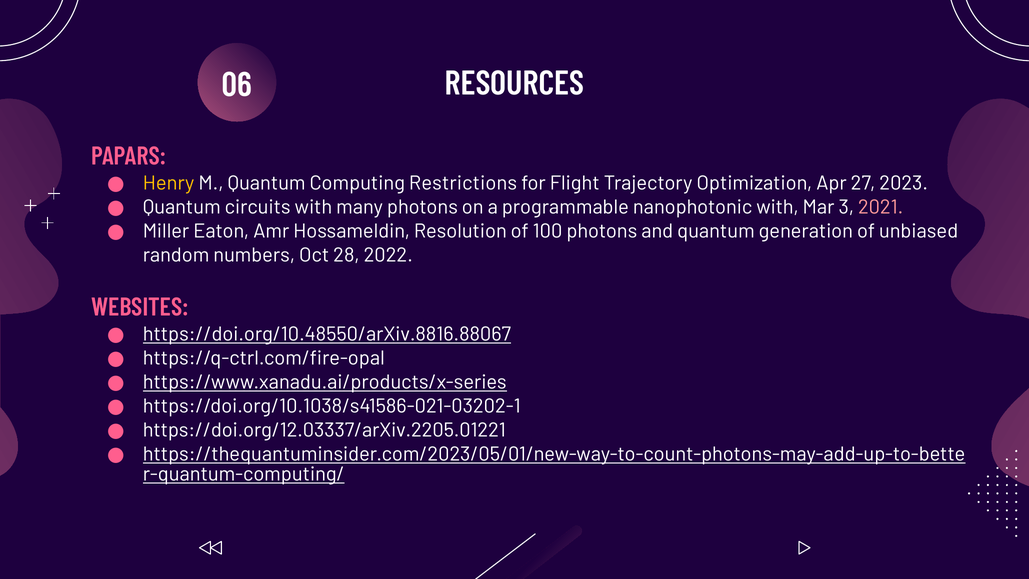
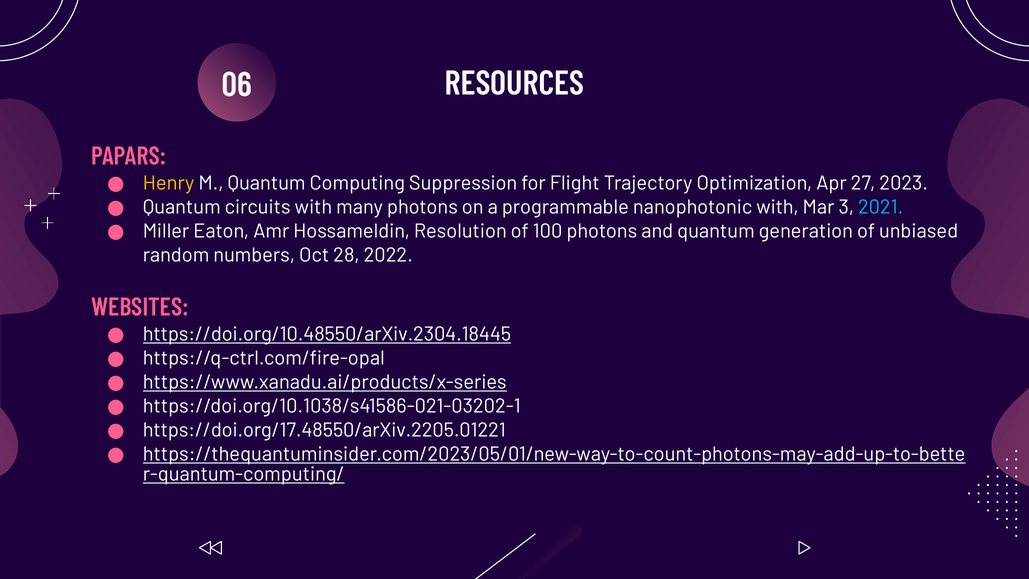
Restrictions: Restrictions -> Suppression (463, 183)
2021 colour: pink -> light blue (881, 207)
https://doi.org/10.48550/arXiv.8816.88067: https://doi.org/10.48550/arXiv.8816.88067 -> https://doi.org/10.48550/arXiv.2304.18445 (327, 334)
https://doi.org/12.03337/arXiv.2205.01221: https://doi.org/12.03337/arXiv.2205.01221 -> https://doi.org/17.48550/arXiv.2205.01221 (324, 430)
